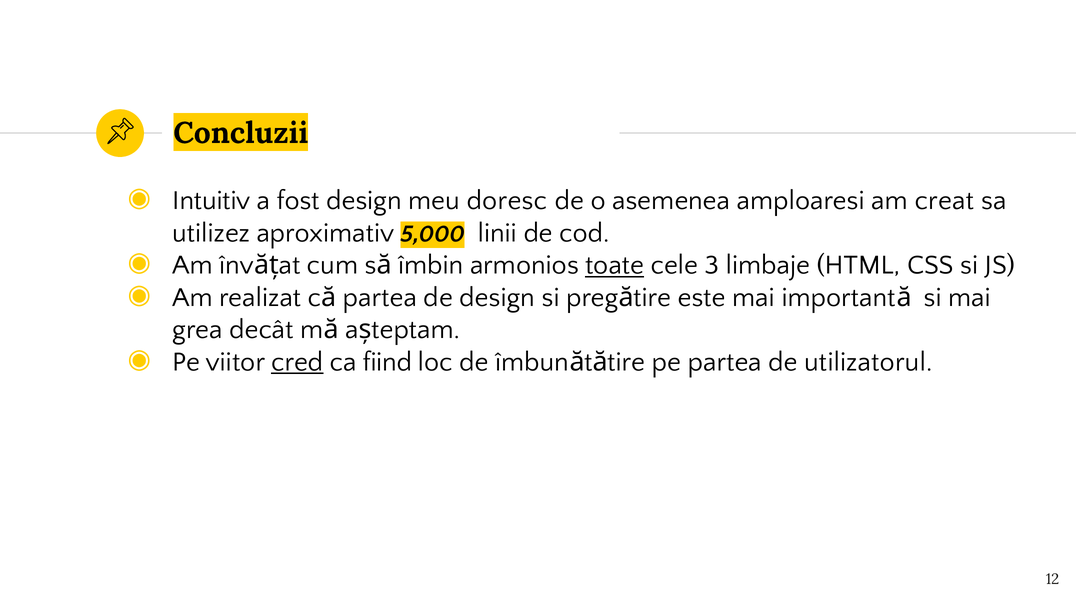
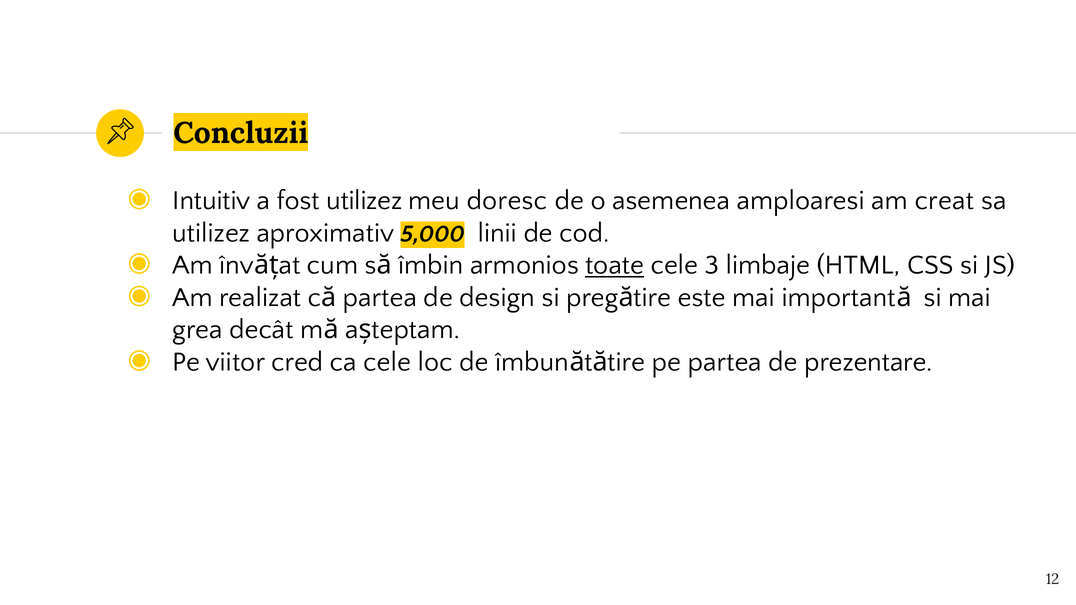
fost design: design -> utilizez (364, 201)
cred underline: present -> none (297, 362)
ca fiind: fiind -> cele (387, 362)
utilizatorul: utilizatorul -> prezentare (868, 362)
